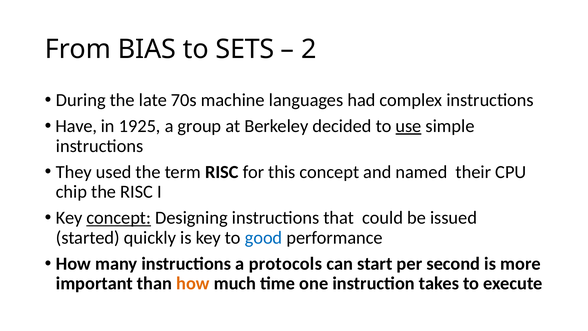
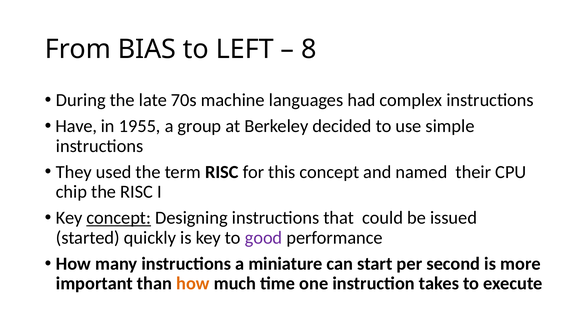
SETS: SETS -> LEFT (245, 49)
2: 2 -> 8 (309, 49)
1925: 1925 -> 1955 (140, 126)
use underline: present -> none (408, 126)
good colour: blue -> purple (264, 238)
protocols: protocols -> miniature (285, 263)
